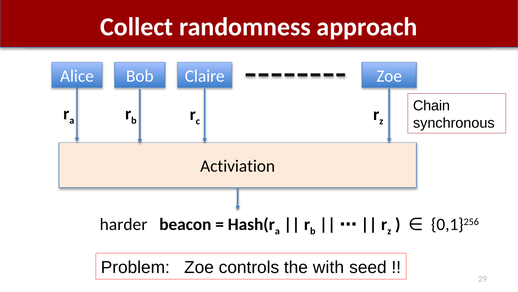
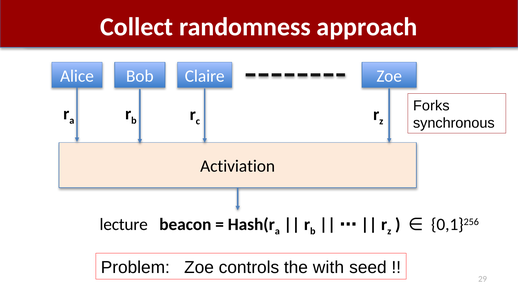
Chain: Chain -> Forks (431, 105)
harder: harder -> lecture (124, 224)
